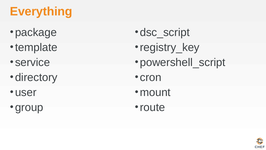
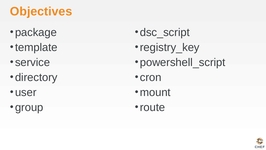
Everything: Everything -> Objectives (41, 11)
